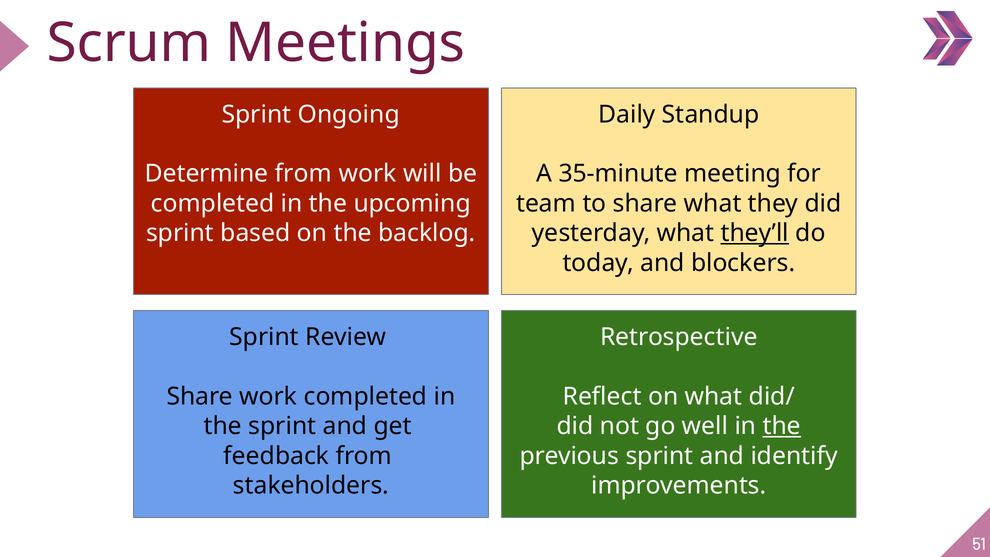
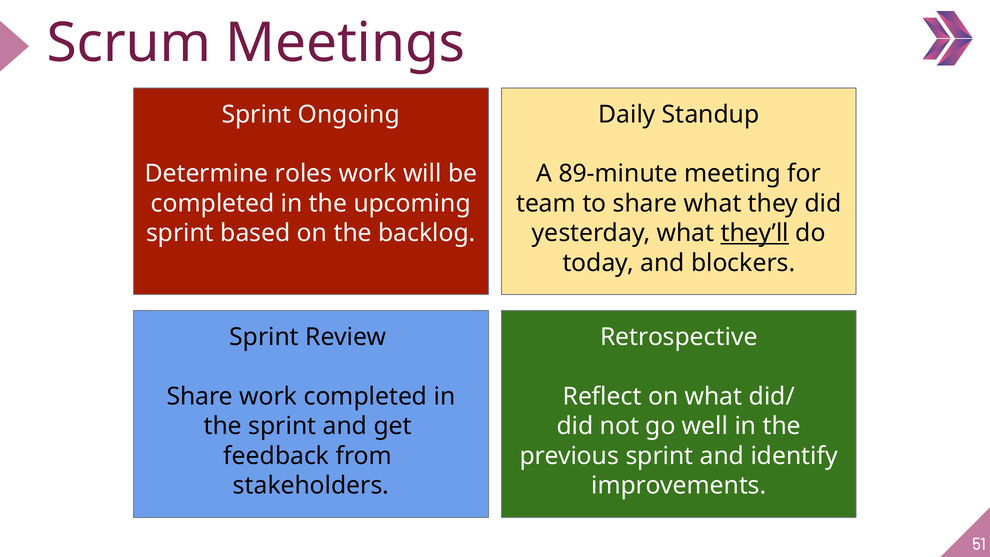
Determine from: from -> roles (304, 174)
35-minute: 35-minute -> 89-minute (618, 174)
the underline: present -> none (782, 426)
